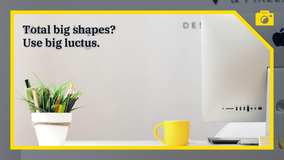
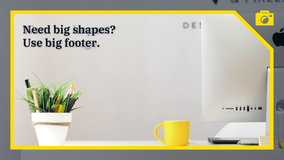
Total: Total -> Need (37, 30)
luctus: luctus -> footer (82, 43)
